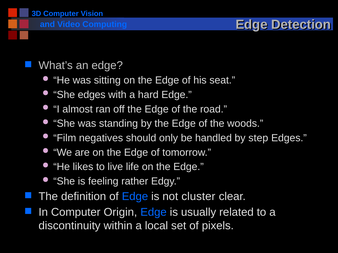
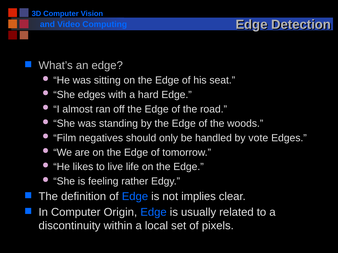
step: step -> vote (258, 138)
cluster: cluster -> implies (199, 197)
